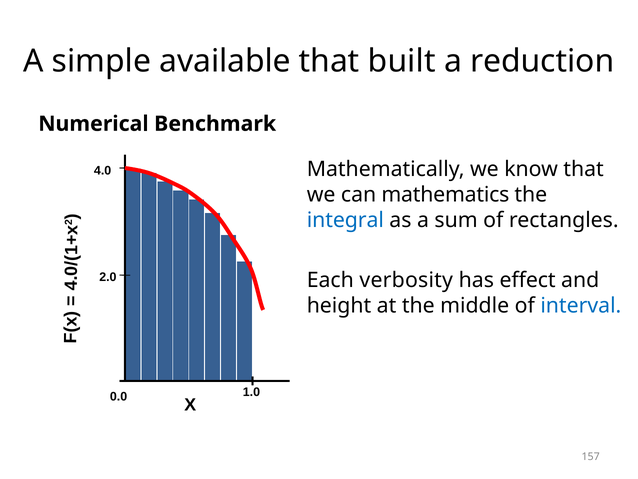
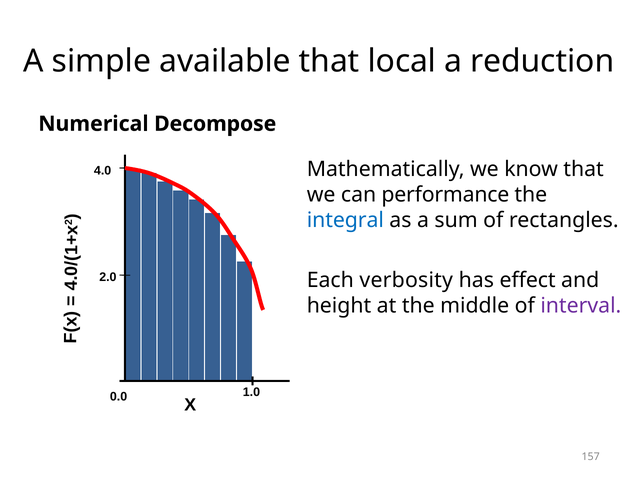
built: built -> local (402, 61)
Benchmark: Benchmark -> Decompose (215, 124)
mathematics: mathematics -> performance (445, 195)
interval colour: blue -> purple (581, 305)
